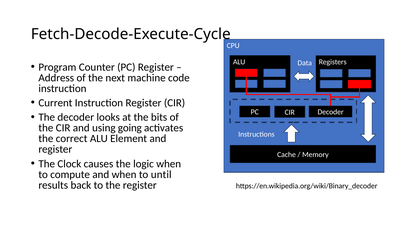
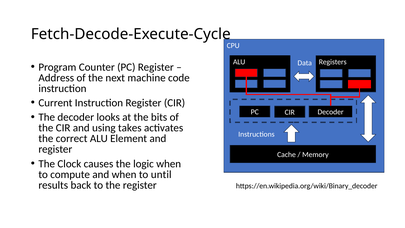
going: going -> takes (130, 128)
